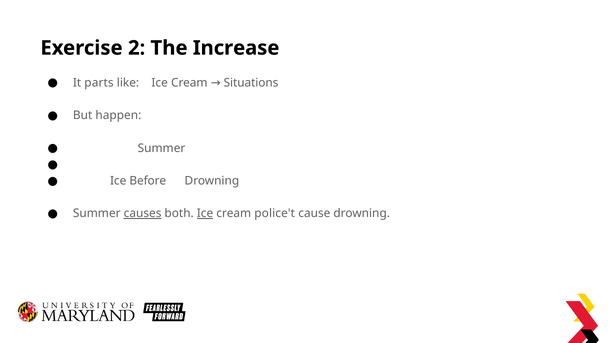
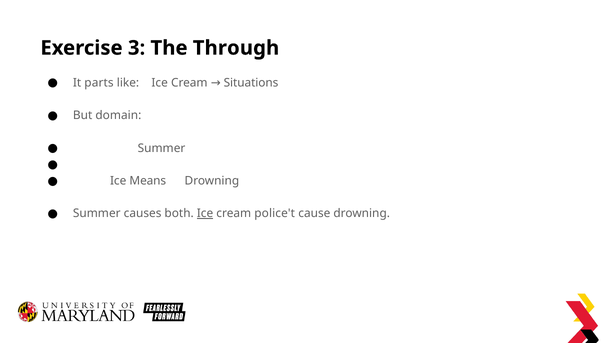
2: 2 -> 3 (137, 48)
Increase: Increase -> Through (236, 48)
happen: happen -> domain (118, 115)
Before: Before -> Means (148, 181)
causes underline: present -> none (143, 213)
